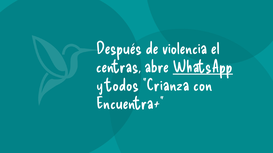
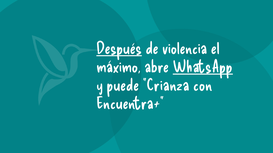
Después underline: none -> present (119, 49)
centras: centras -> máximo (119, 67)
todos: todos -> puede (123, 86)
